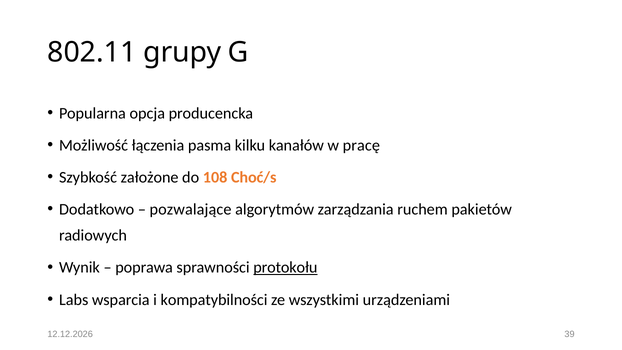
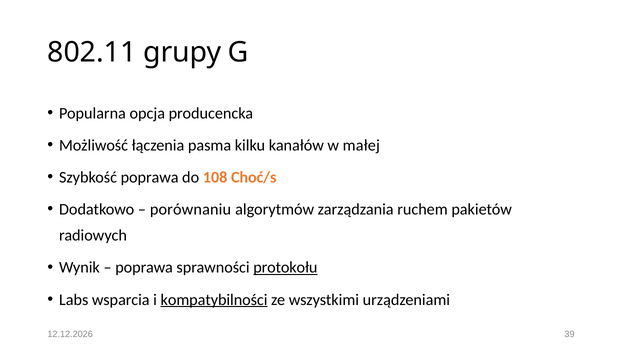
pracę: pracę -> małej (361, 145)
Szybkość założone: założone -> poprawa (150, 177)
pozwalające: pozwalające -> porównaniu (190, 209)
kompatybilności underline: none -> present (214, 300)
